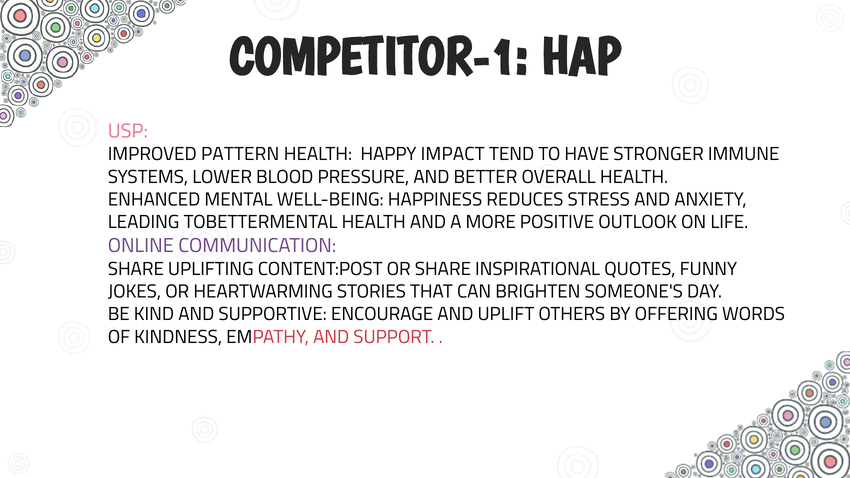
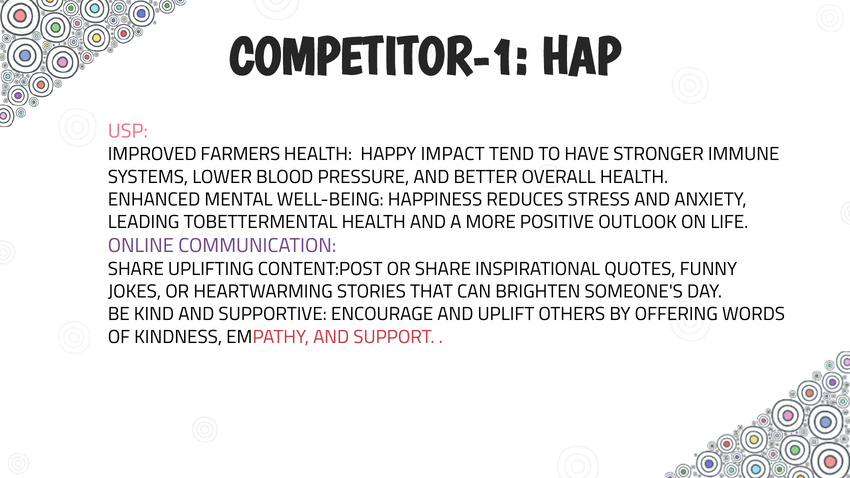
PATTERN: PATTERN -> FARMERS (240, 154)
